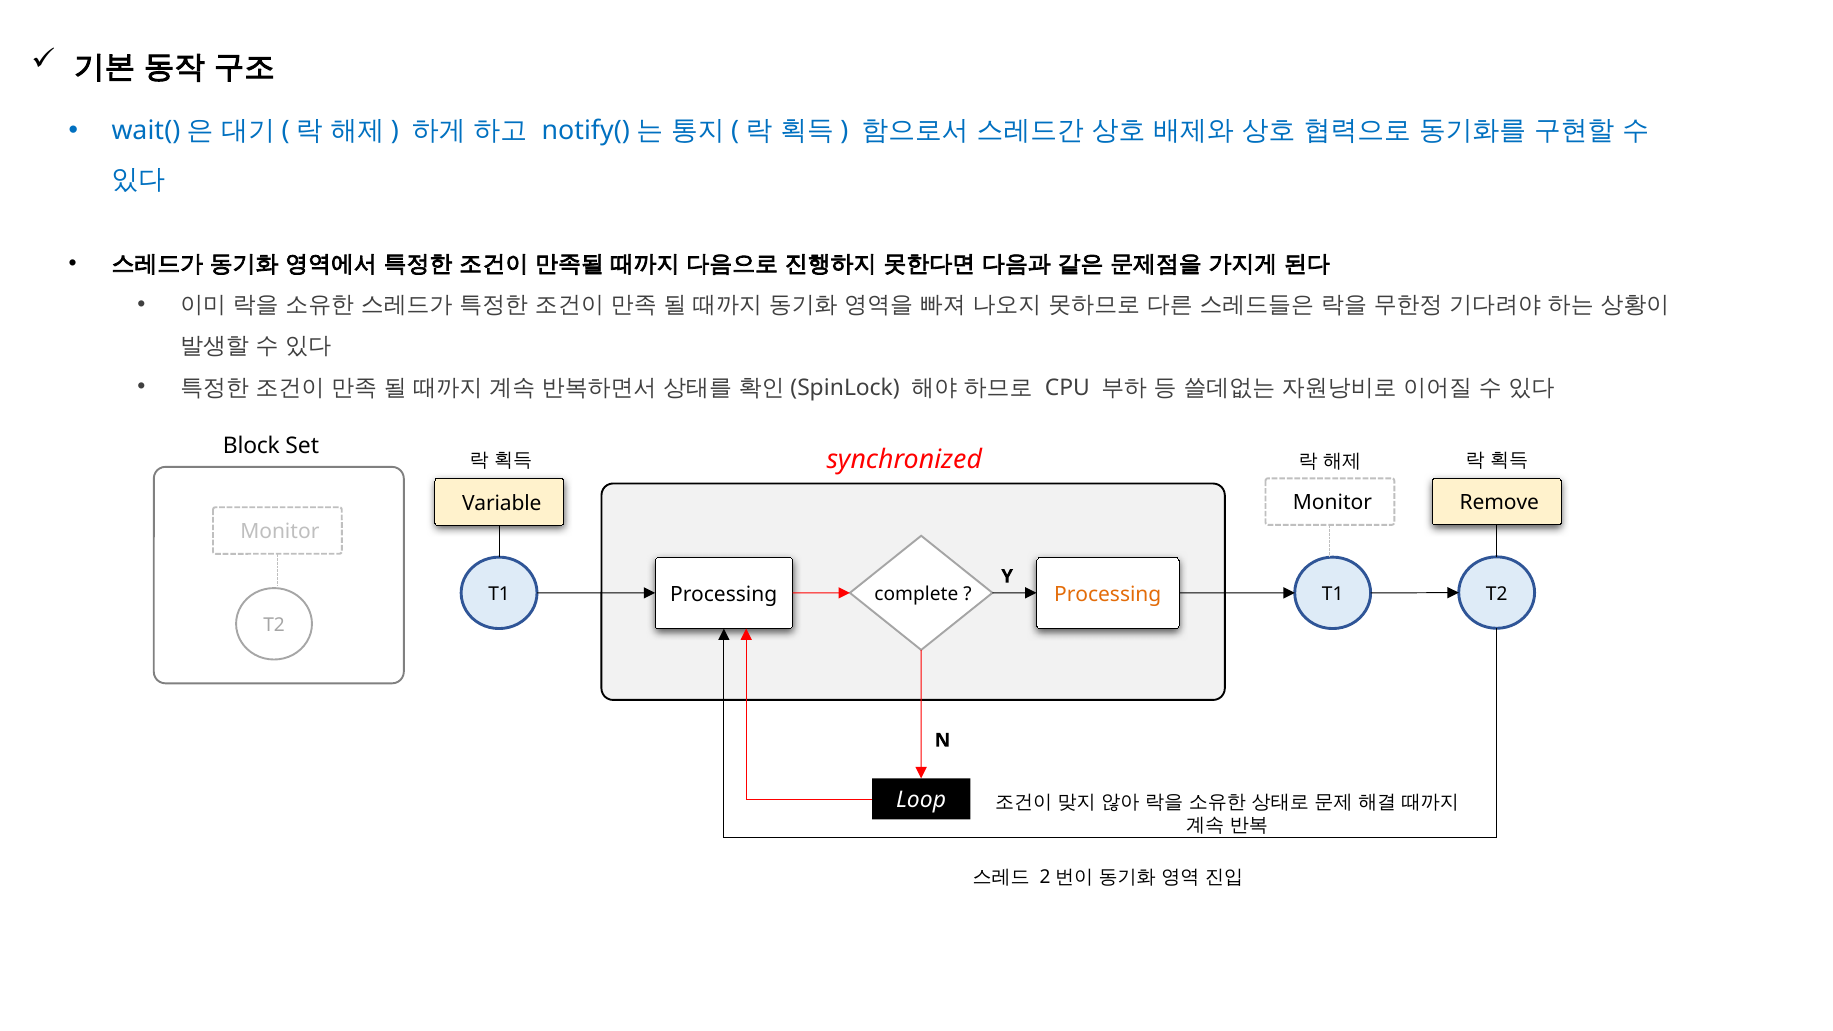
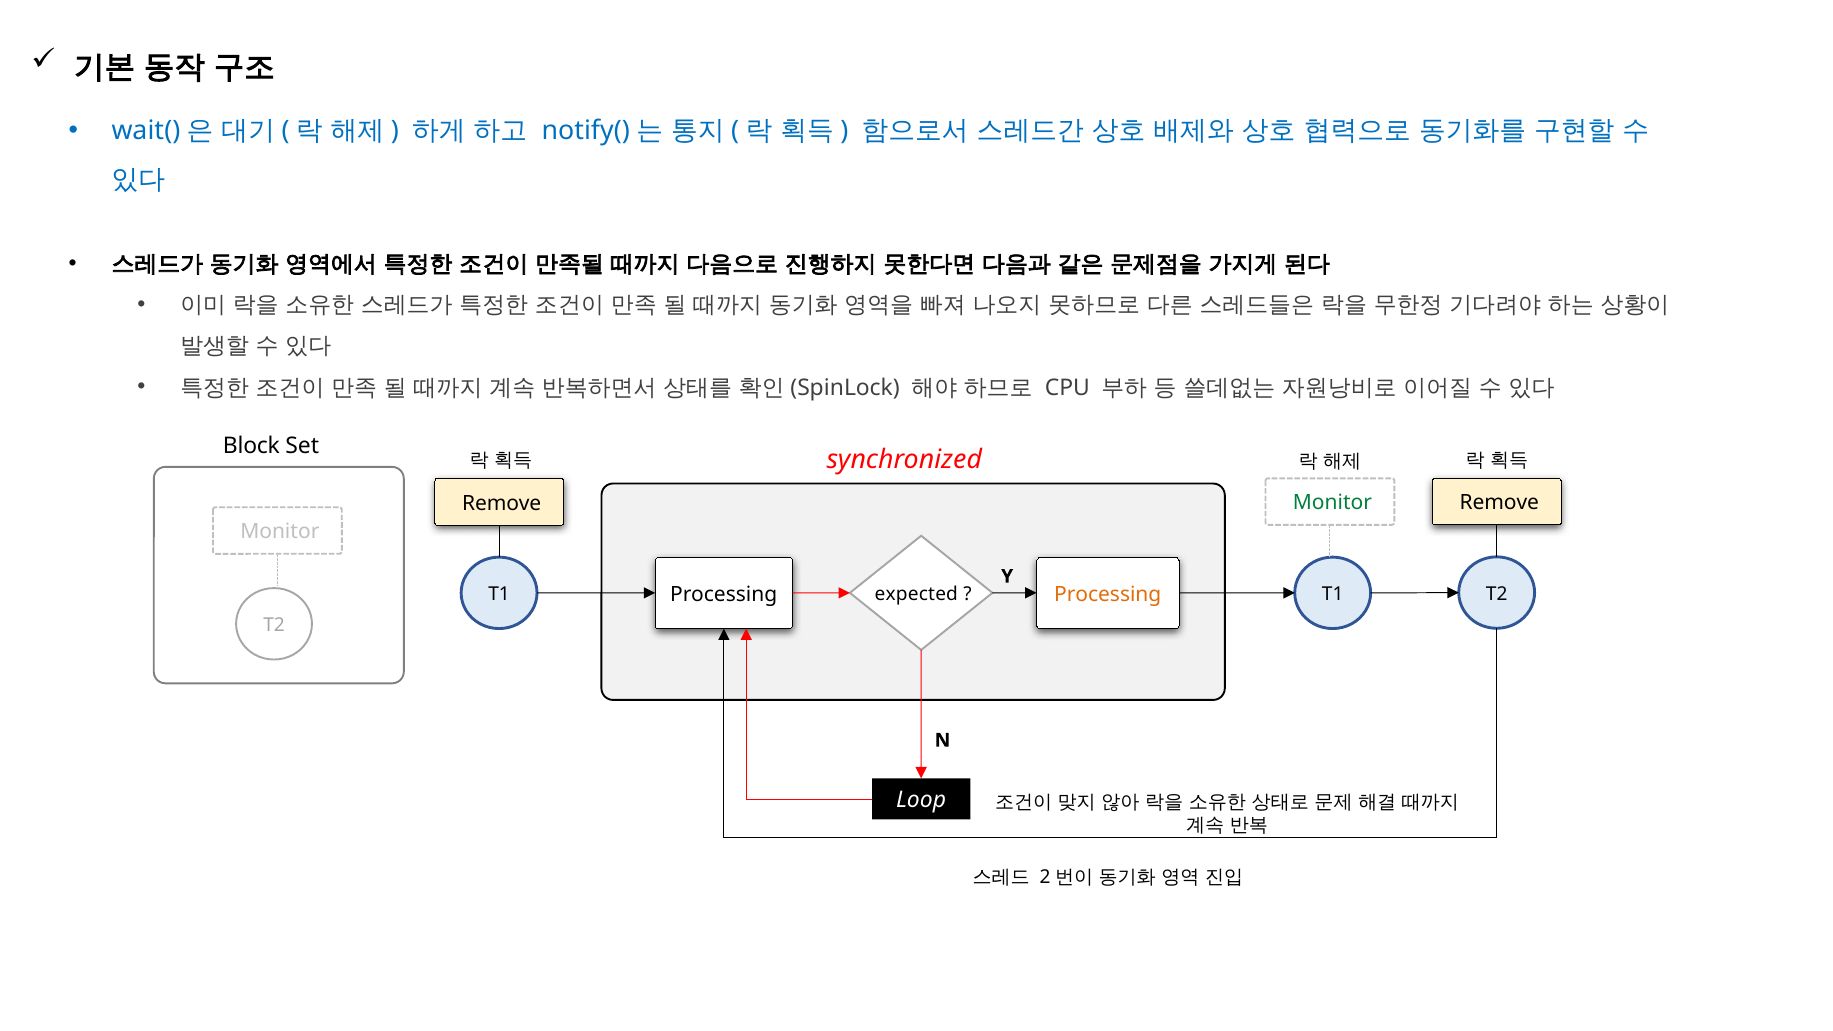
Monitor colour: black -> green (1332, 503)
Variable: Variable -> Remove (502, 503)
complete: complete -> expected (916, 595)
